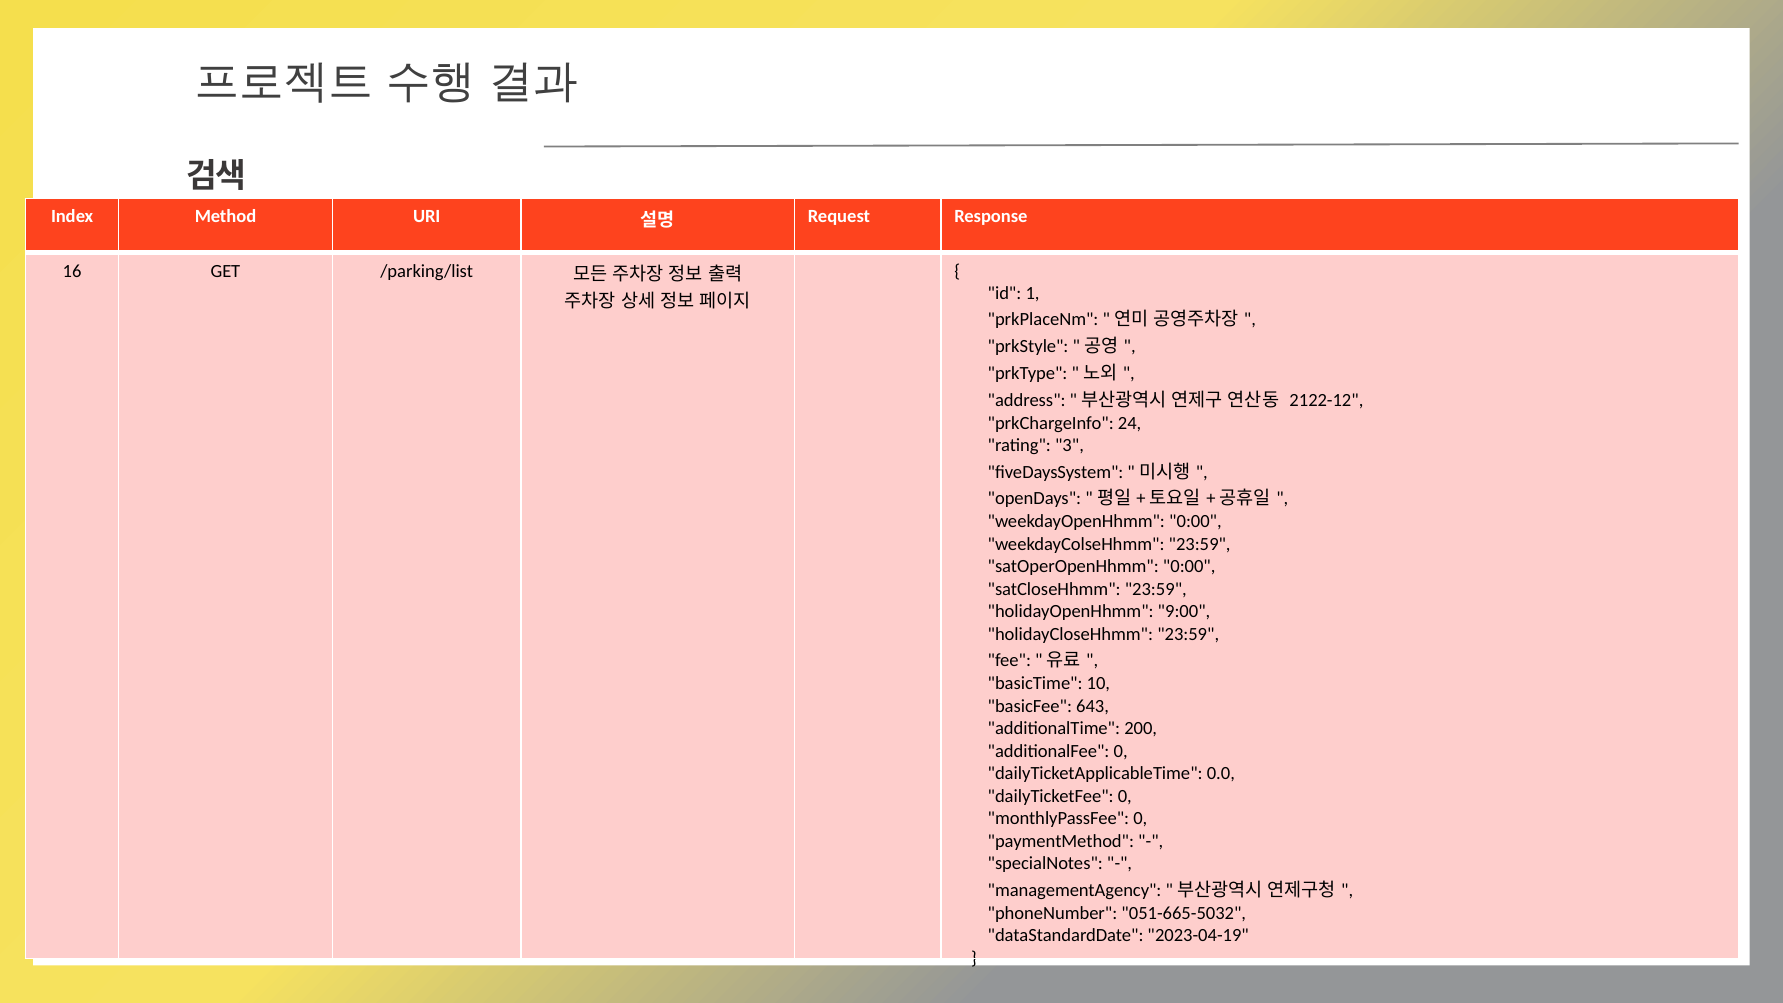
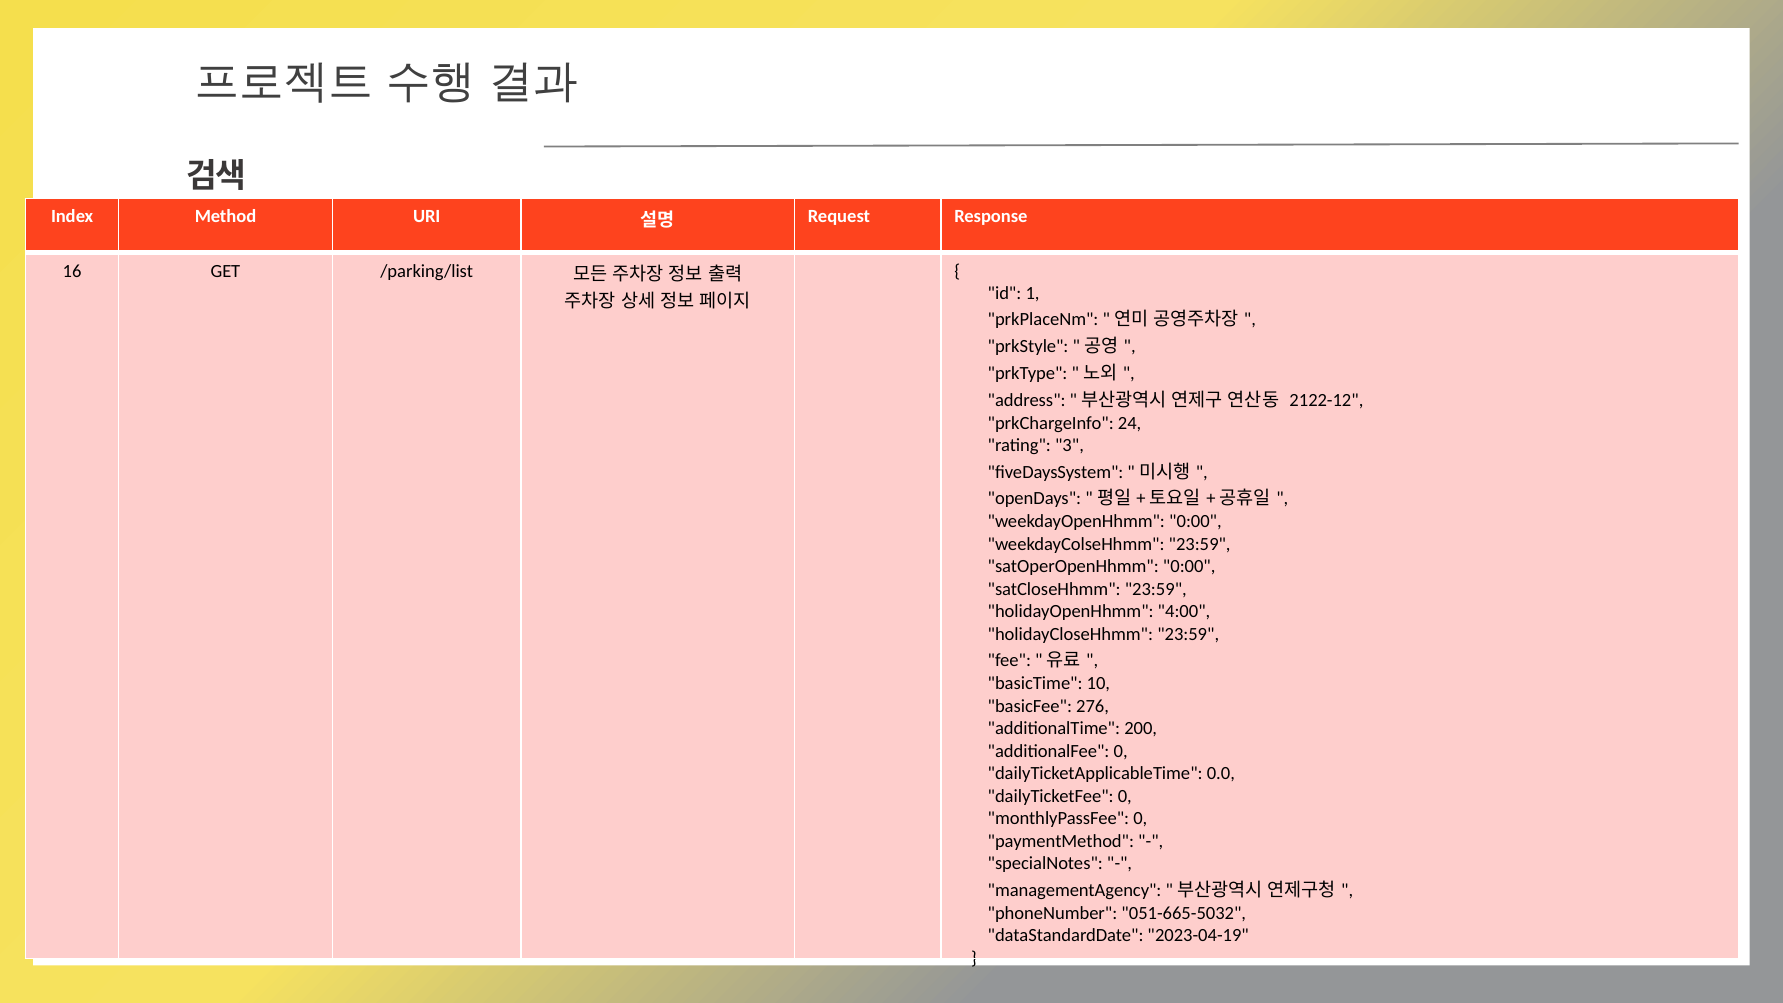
9:00: 9:00 -> 4:00 (1184, 612)
643: 643 -> 276 (1093, 706)
